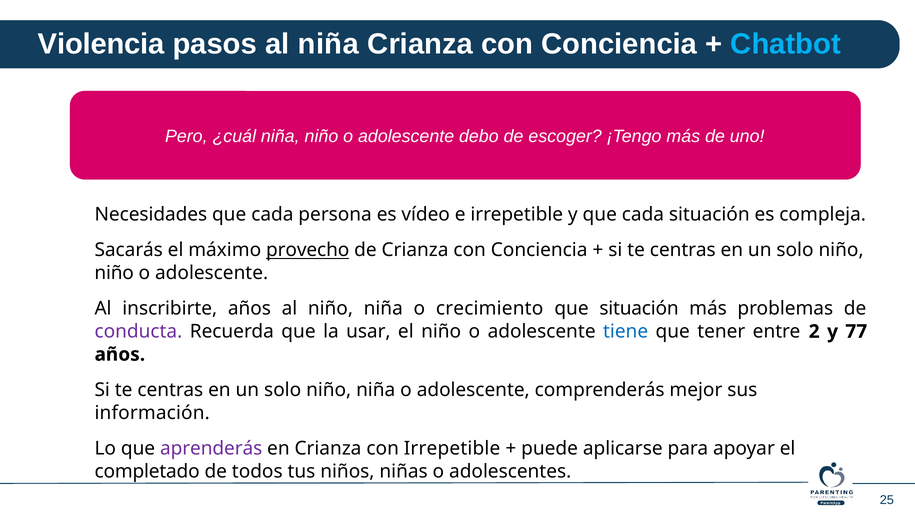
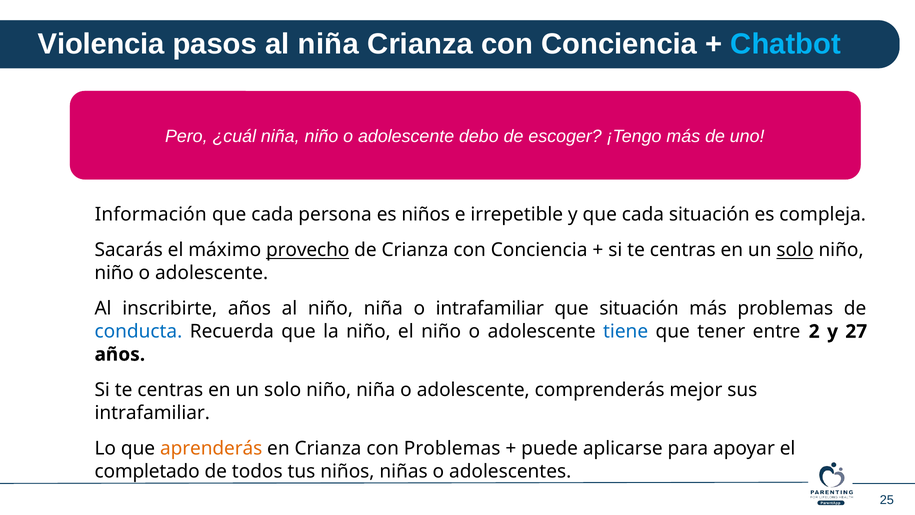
Necesidades: Necesidades -> Información (151, 214)
es vídeo: vídeo -> niños (426, 214)
solo underline: none -> present (795, 250)
o crecimiento: crecimiento -> intrafamiliar (490, 308)
conducta colour: purple -> blue (138, 331)
la usar: usar -> niño (368, 331)
77: 77 -> 27 (856, 331)
información: información -> intrafamiliar (152, 413)
aprenderás colour: purple -> orange (211, 448)
con Irrepetible: Irrepetible -> Problemas (452, 448)
